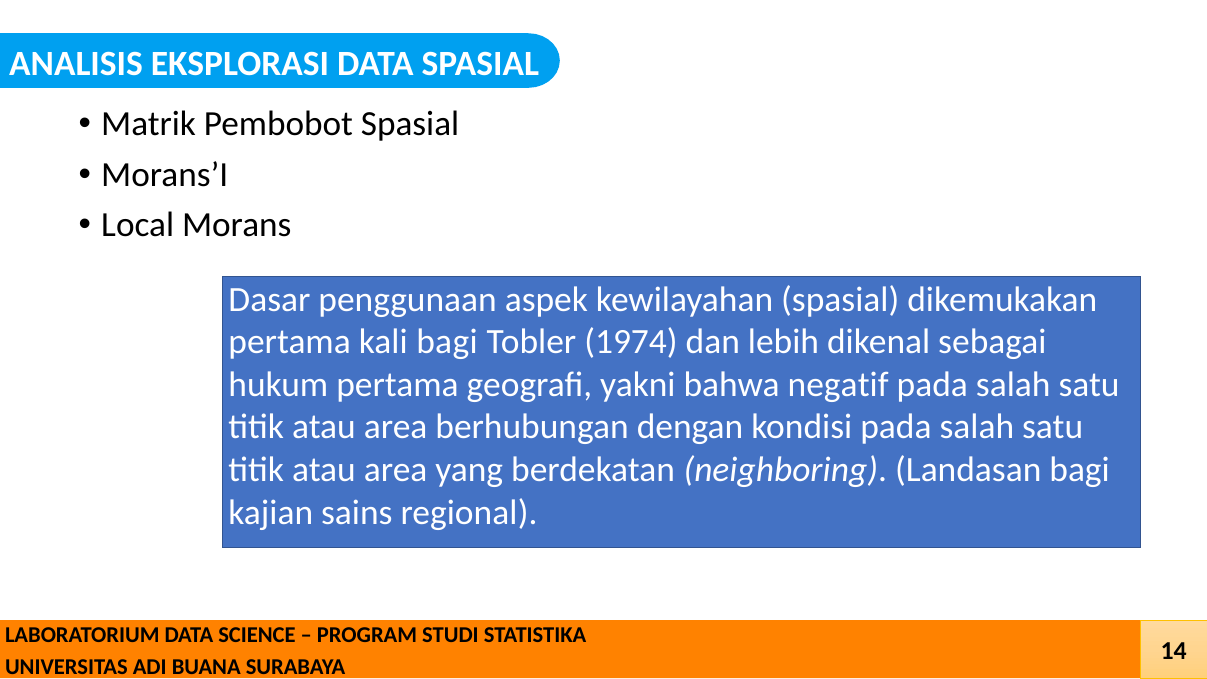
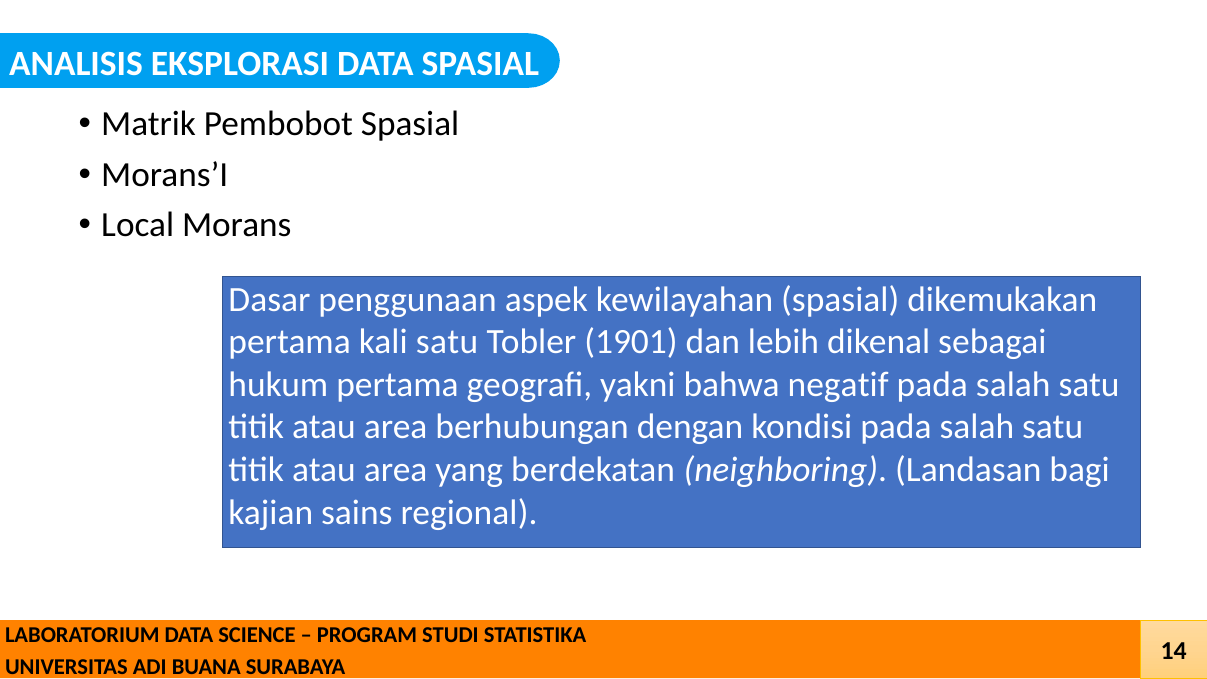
kali bagi: bagi -> satu (447, 342)
1974: 1974 -> 1901 (631, 342)
